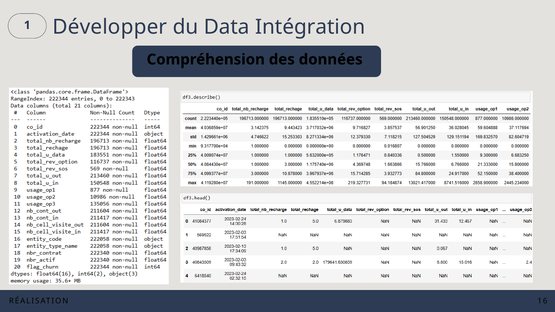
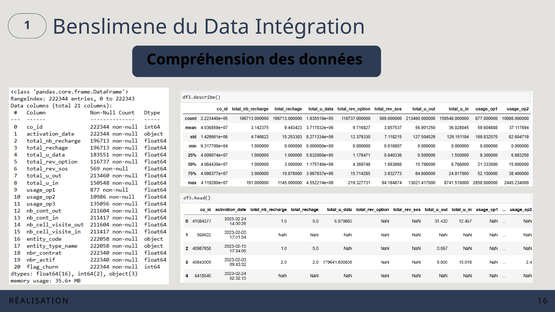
Développer: Développer -> Benslimene (110, 27)
